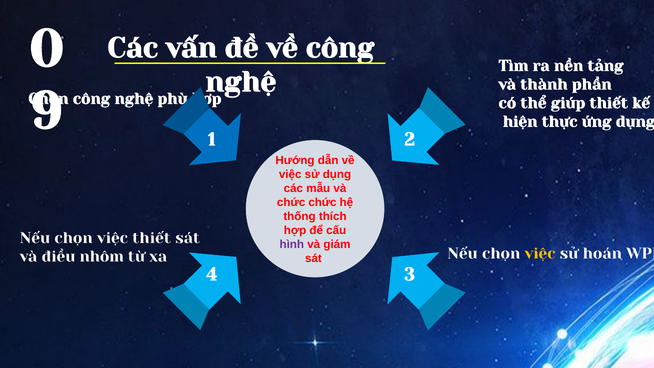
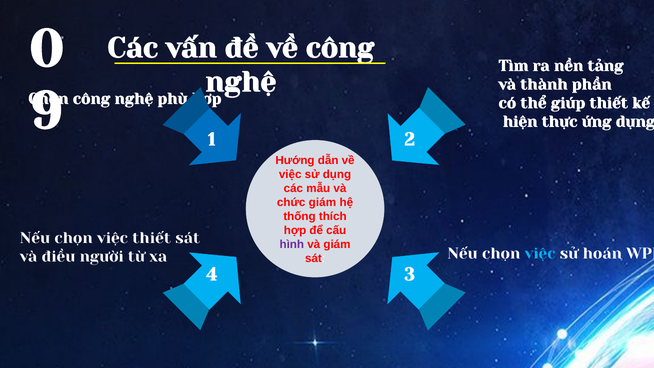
chức chức: chức -> giám (322, 202)
việc colour: yellow -> light blue (540, 253)
nhôm: nhôm -> người (102, 256)
